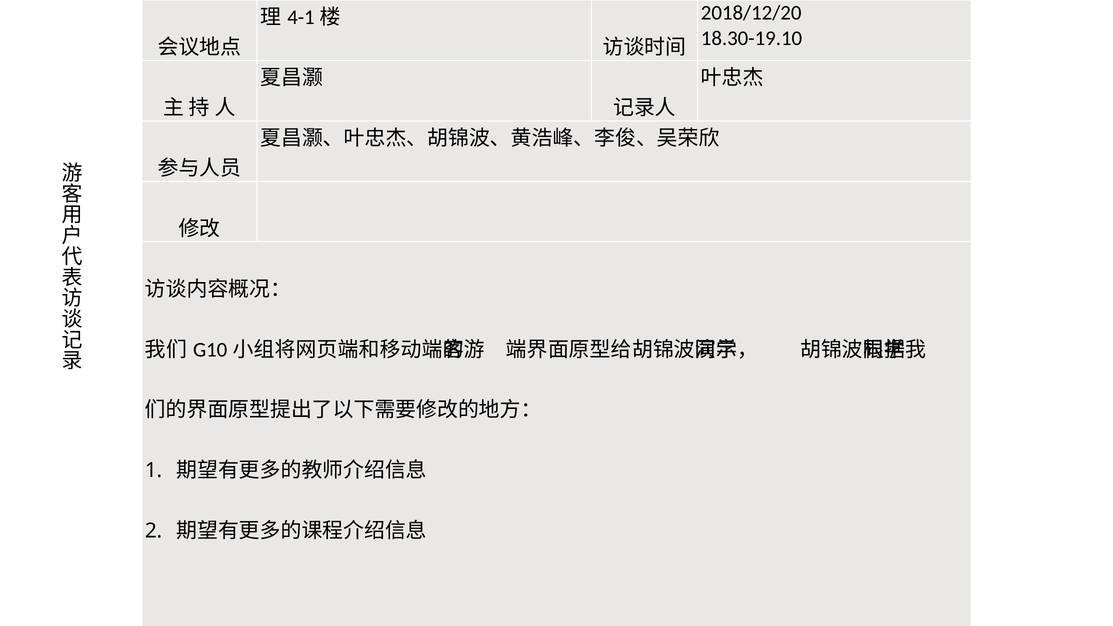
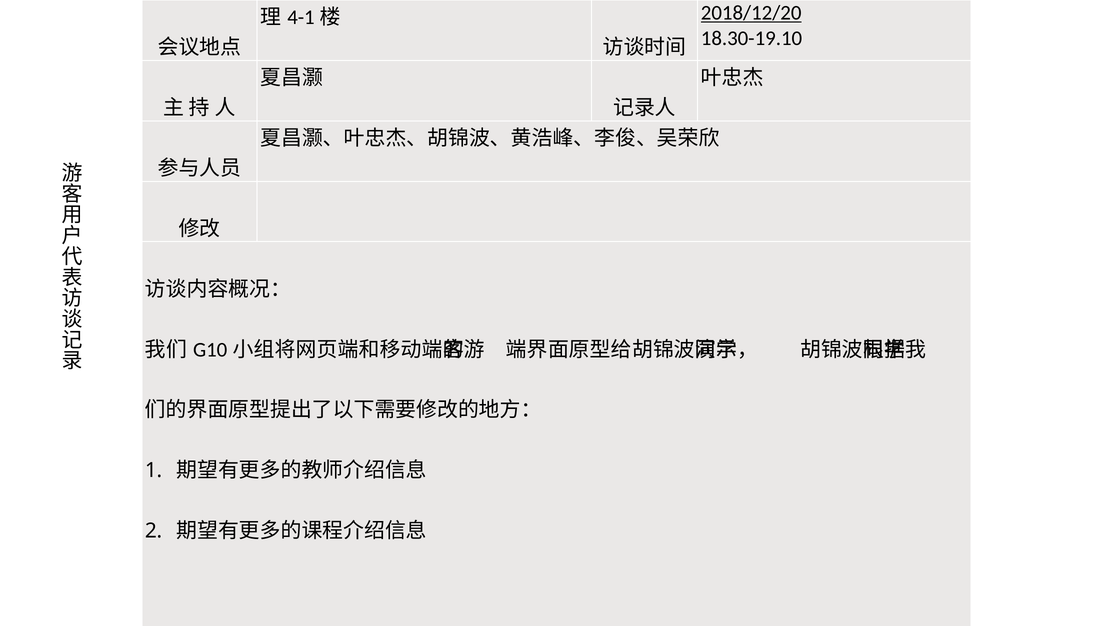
2018/12/20 underline: none -> present (751, 13)
